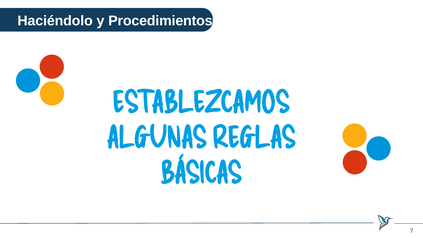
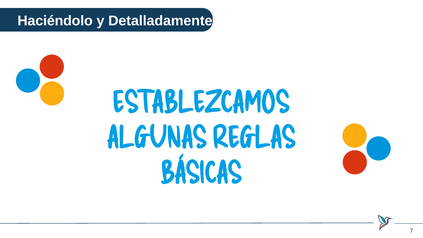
Procedimientos: Procedimientos -> Detalladamente (160, 21)
